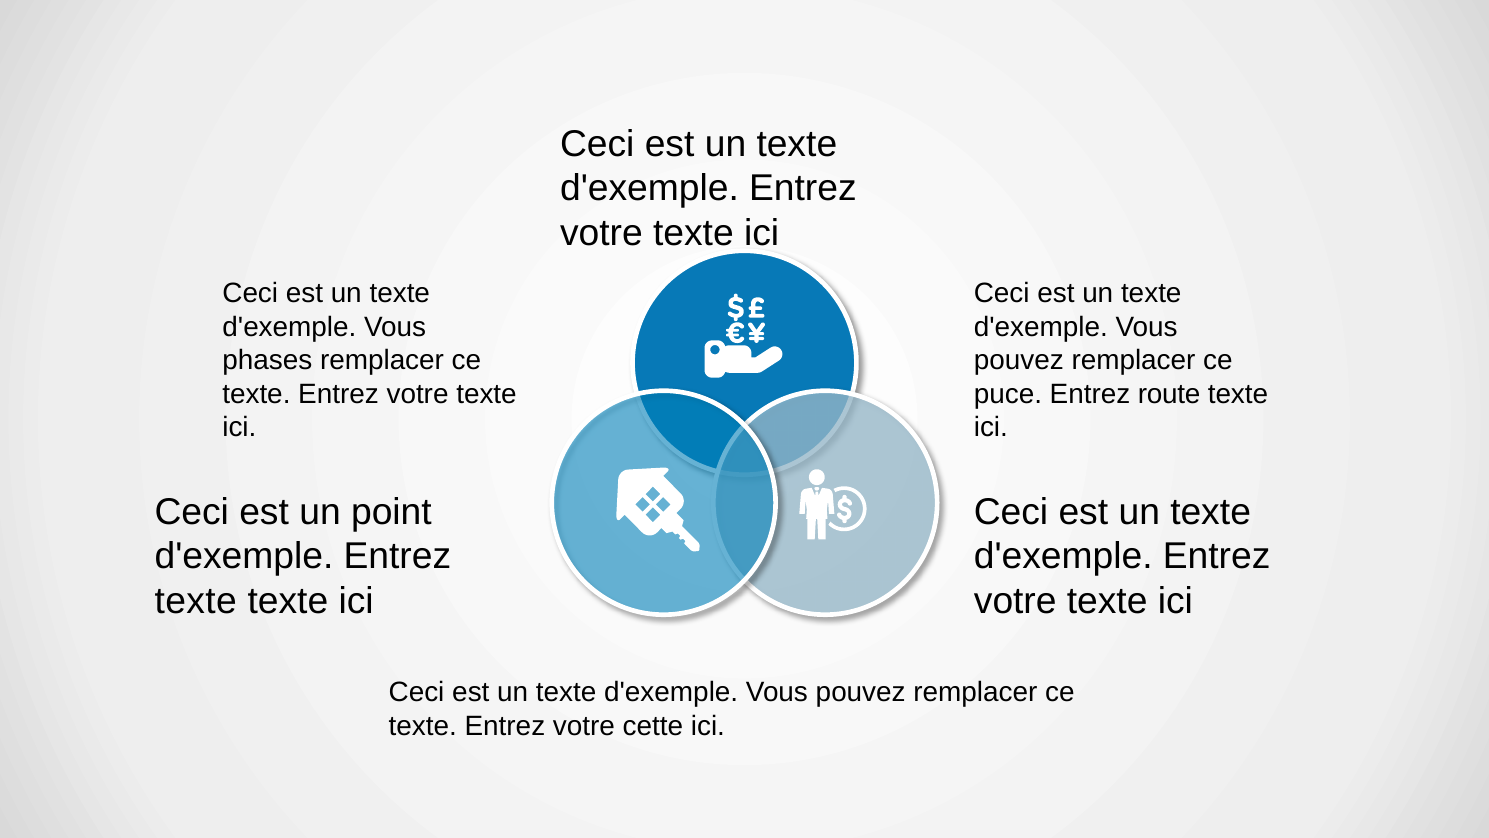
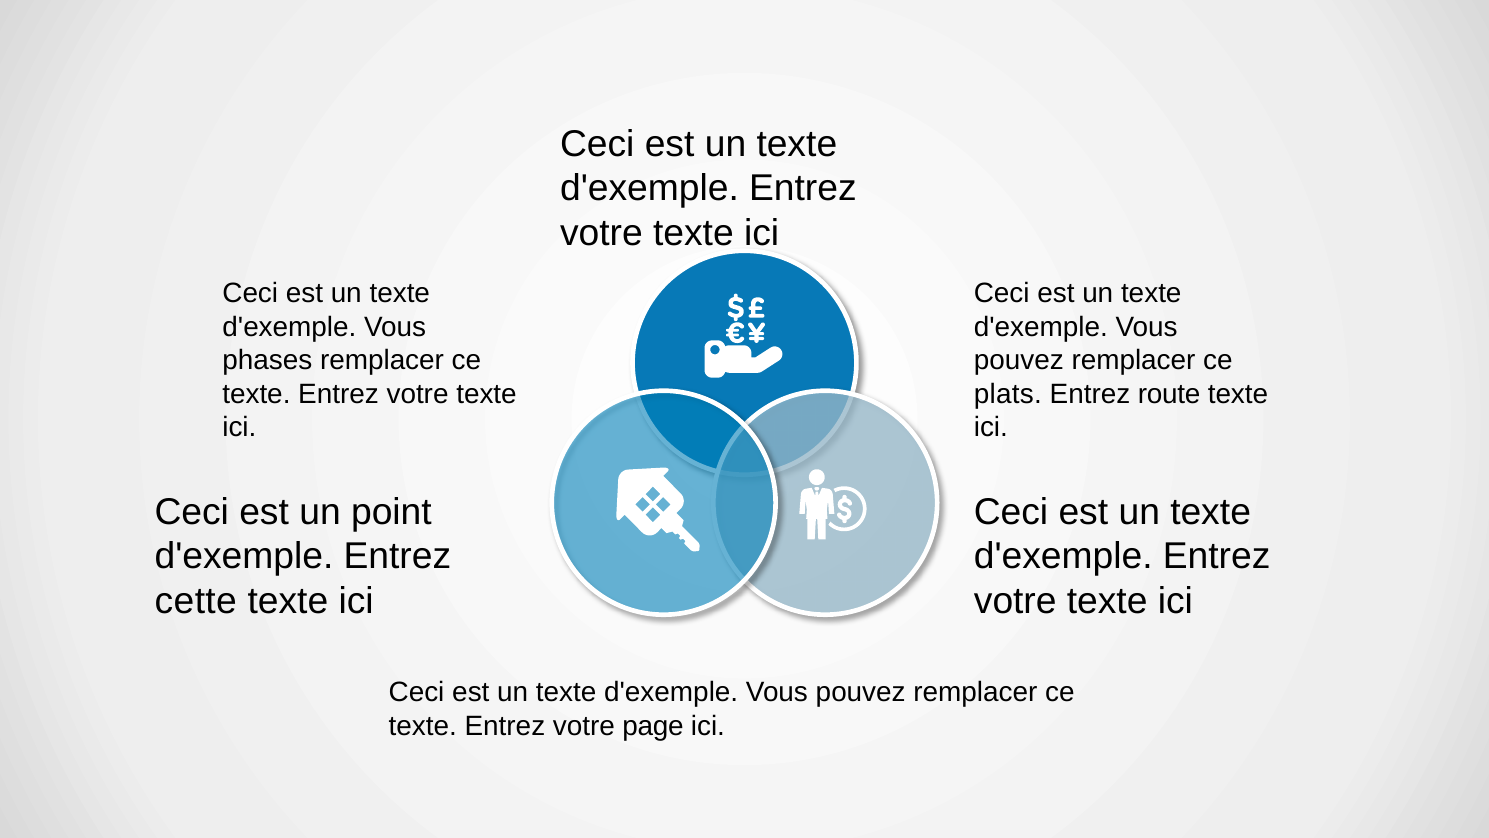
puce: puce -> plats (1008, 394)
texte: texte -> cette (196, 601)
cette: cette -> page (653, 726)
